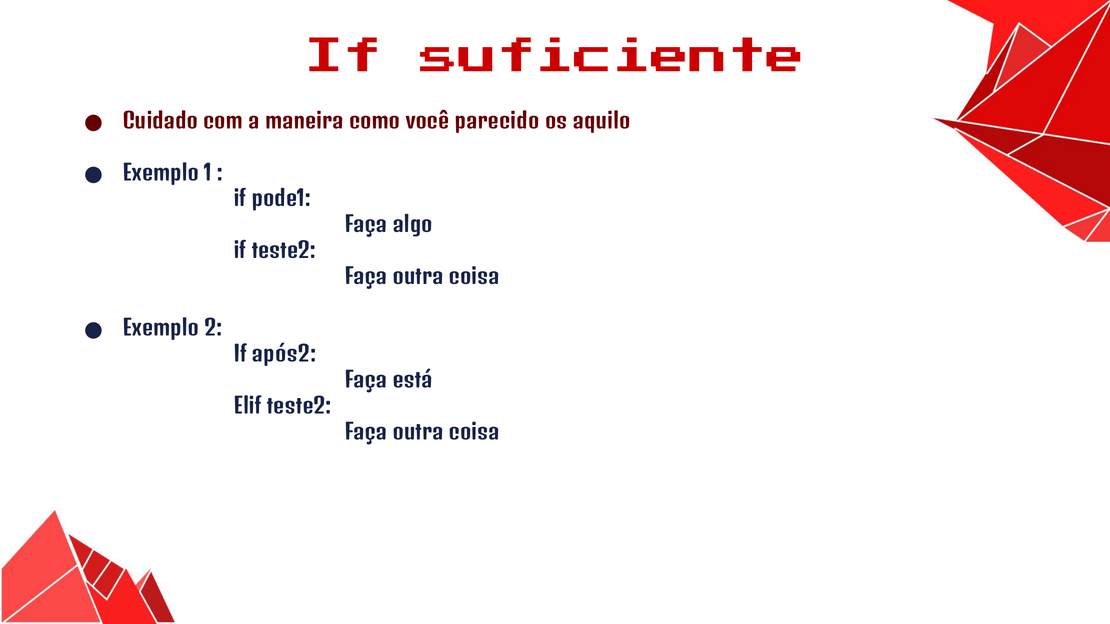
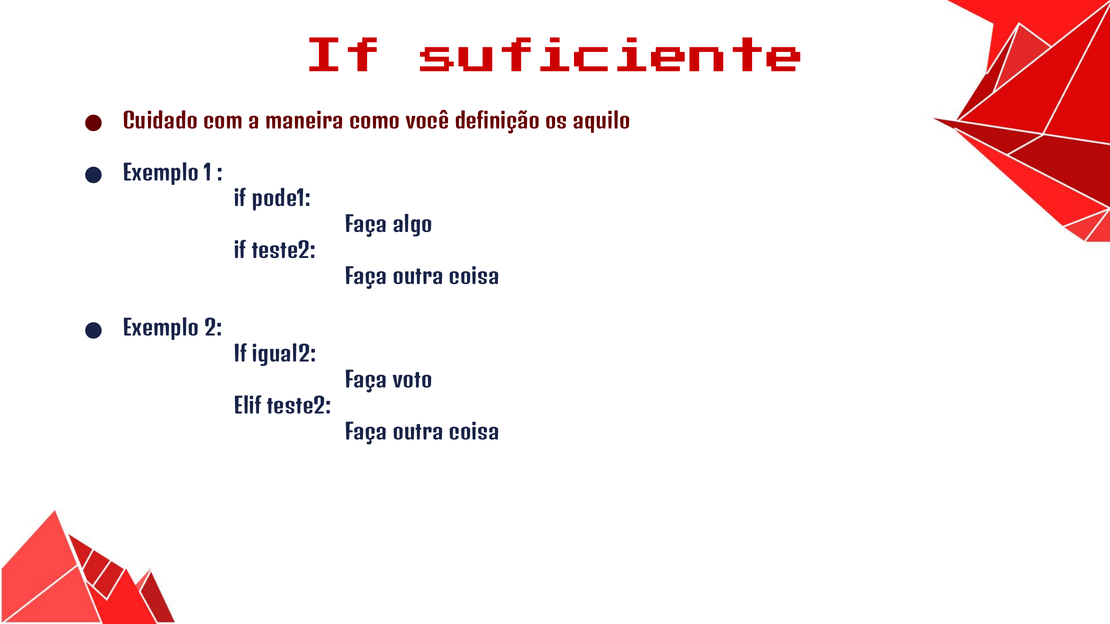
parecido: parecido -> definição (497, 122)
após2: após2 -> igual2 (284, 355)
está: está -> voto (413, 381)
